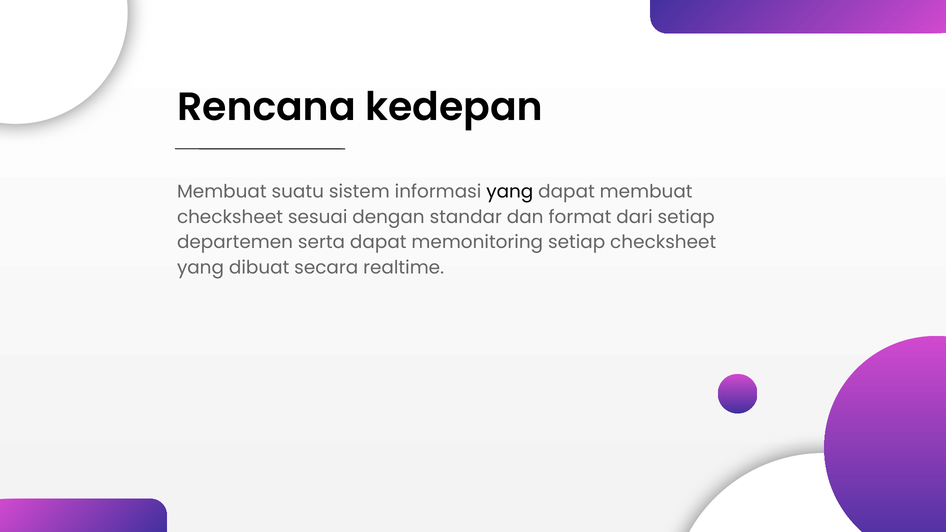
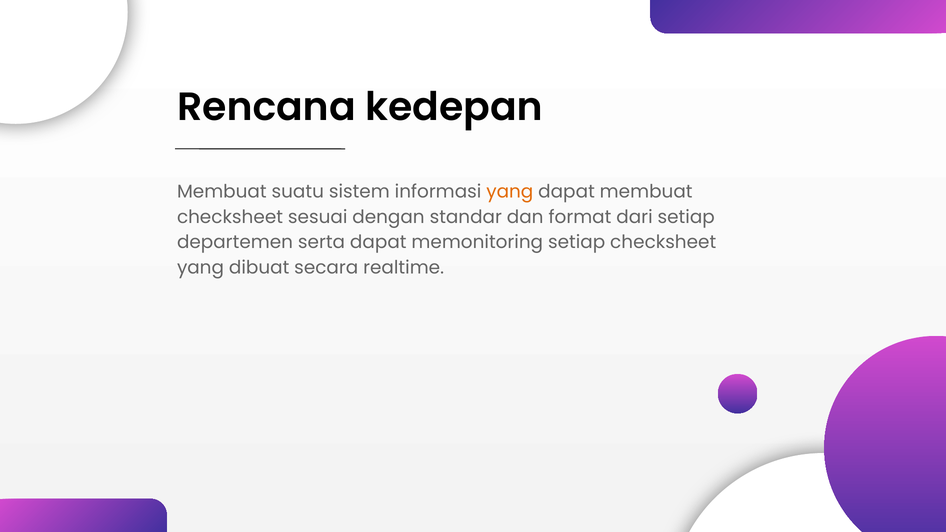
yang colour: black -> orange (510, 192)
